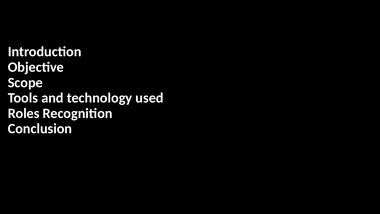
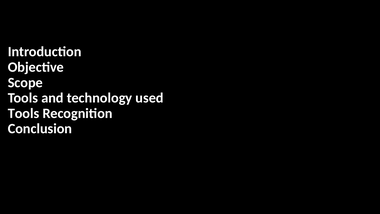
Roles: Roles -> Tools (24, 113)
